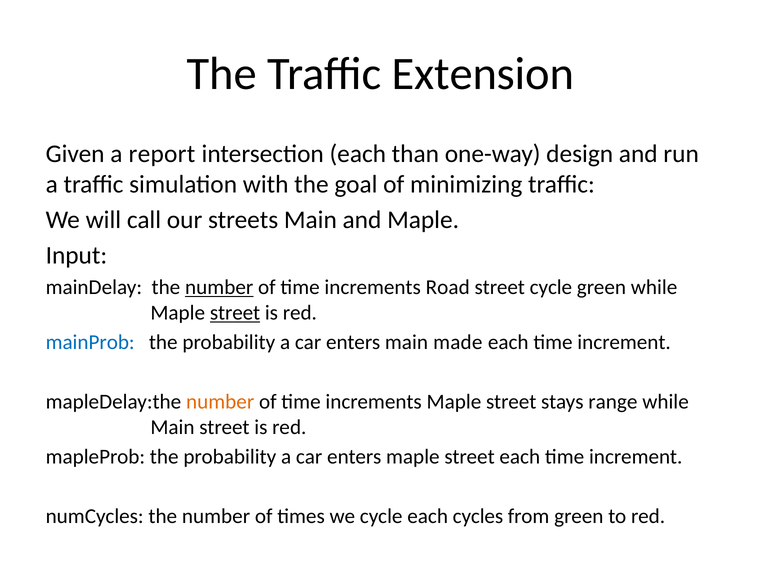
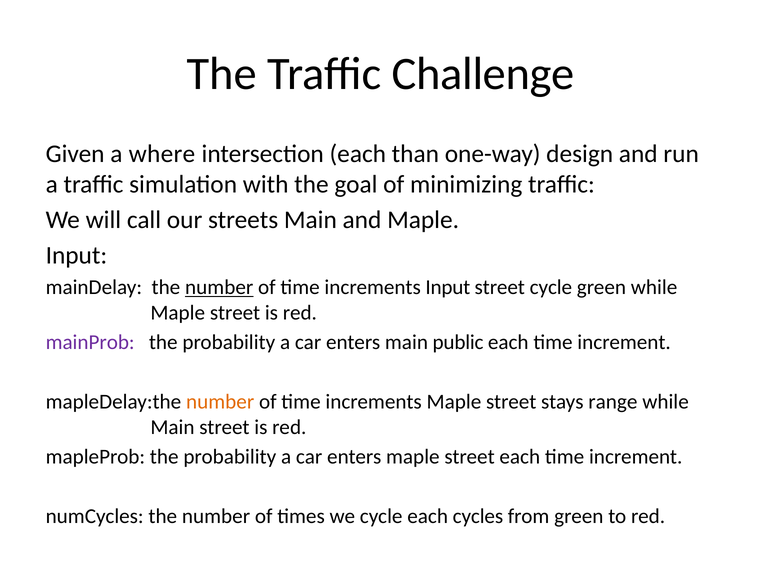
Extension: Extension -> Challenge (483, 74)
report: report -> where (162, 154)
increments Road: Road -> Input (448, 287)
street underline: present -> none (235, 313)
mainProb colour: blue -> purple (90, 342)
made: made -> public (458, 342)
